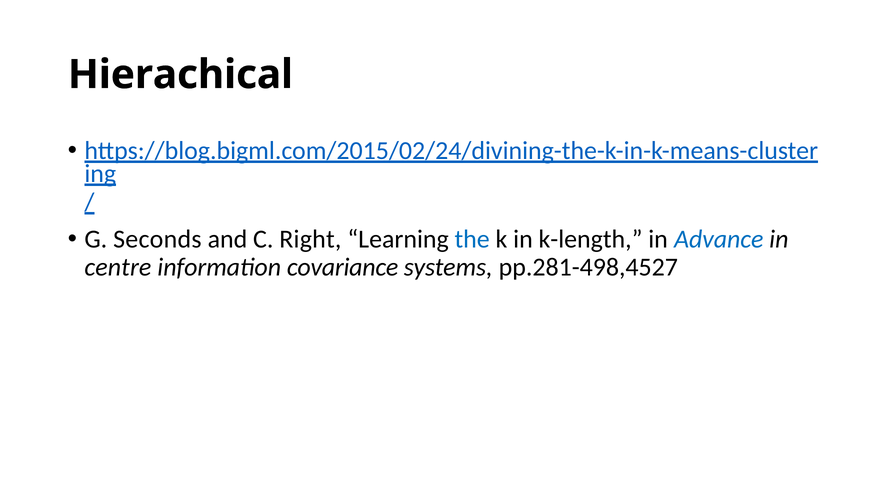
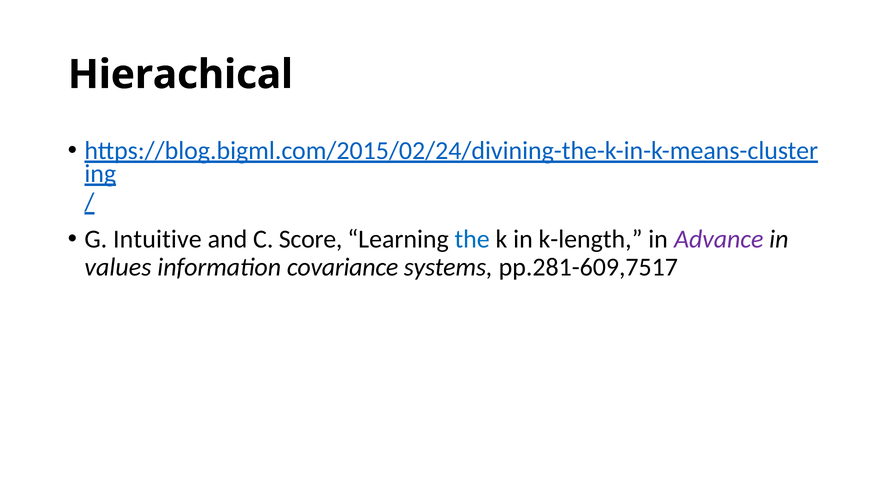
Seconds: Seconds -> Intuitive (157, 239)
Right: Right -> Score (311, 239)
Advance colour: blue -> purple (719, 239)
centre: centre -> values (118, 267)
pp.281-498,4527: pp.281-498,4527 -> pp.281-609,7517 (588, 267)
